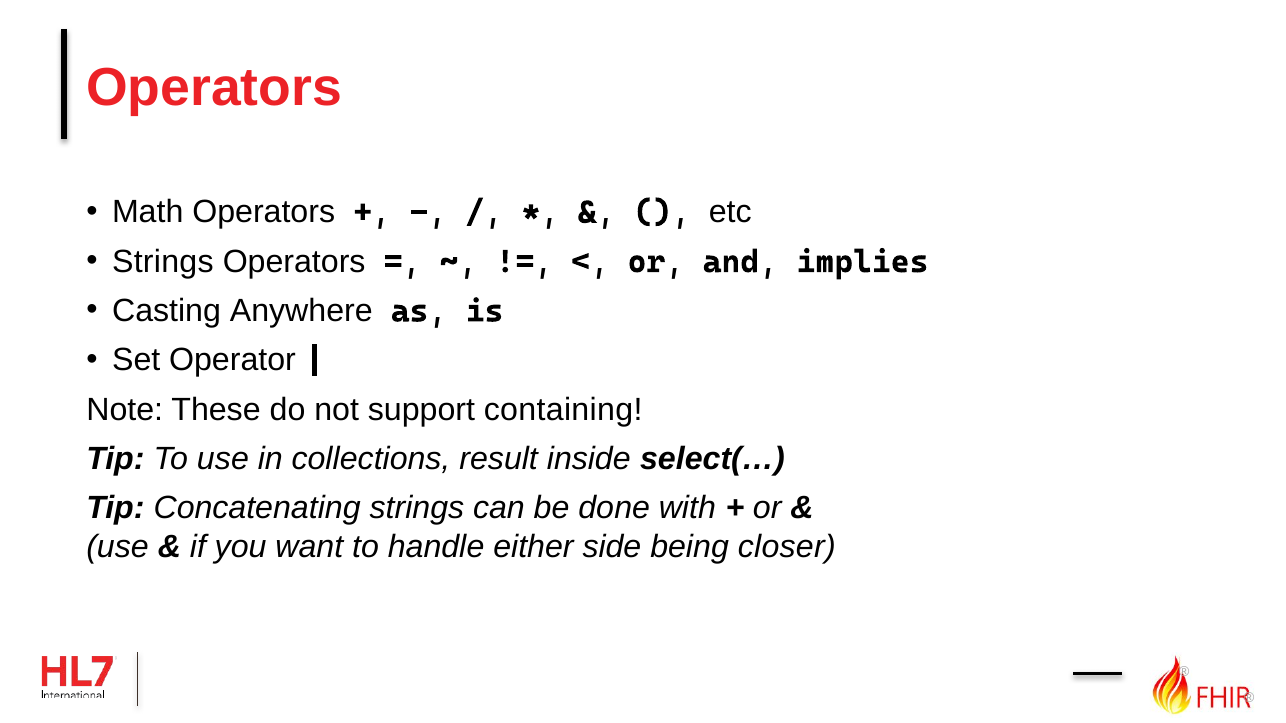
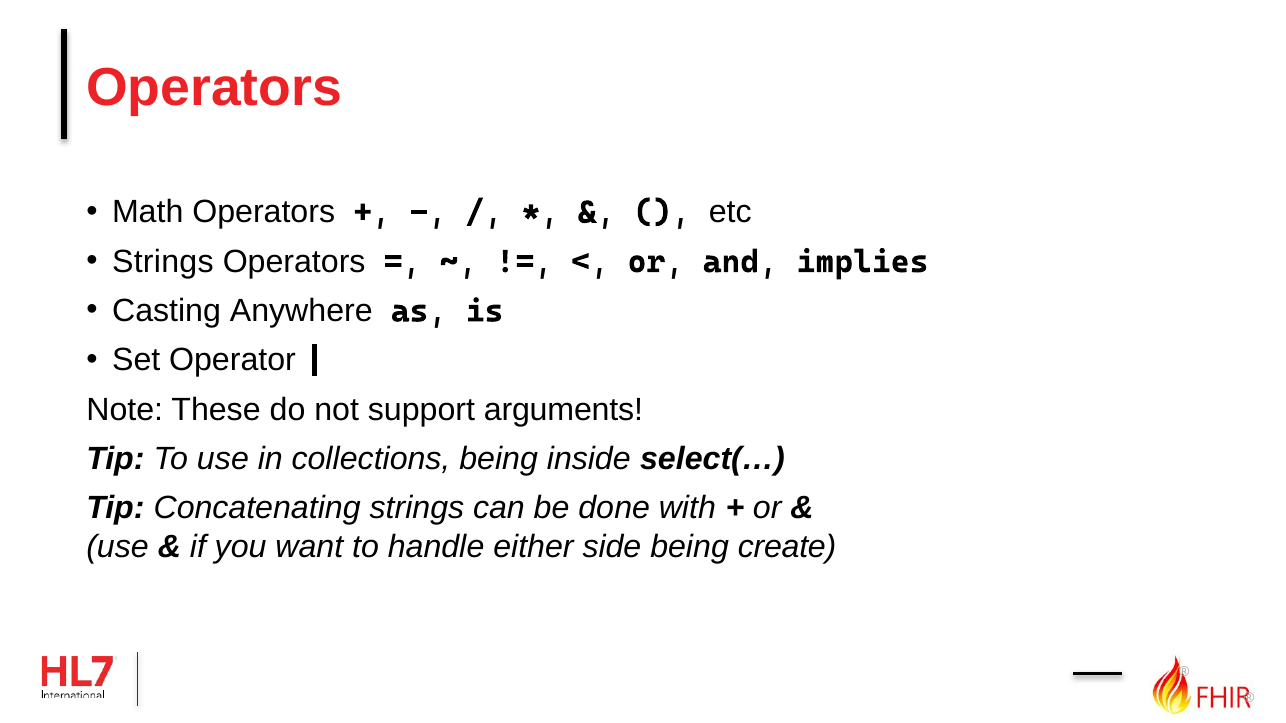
containing: containing -> arguments (563, 410)
collections result: result -> being (499, 459)
closer: closer -> create (787, 547)
